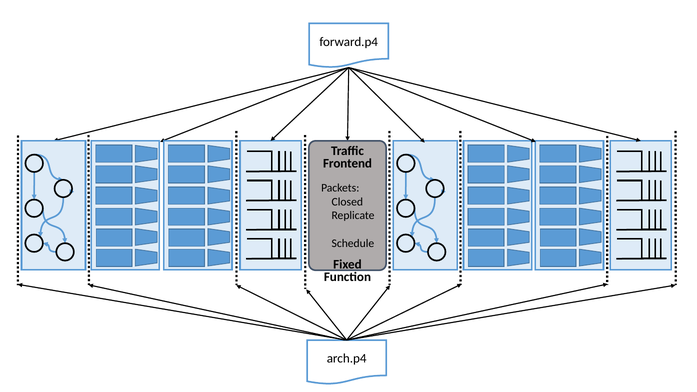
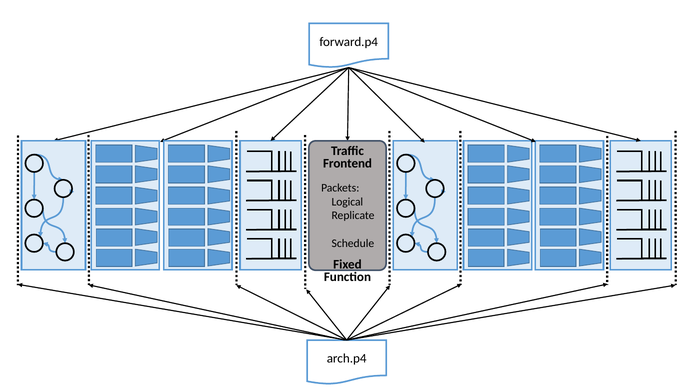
Closed: Closed -> Logical (347, 202)
